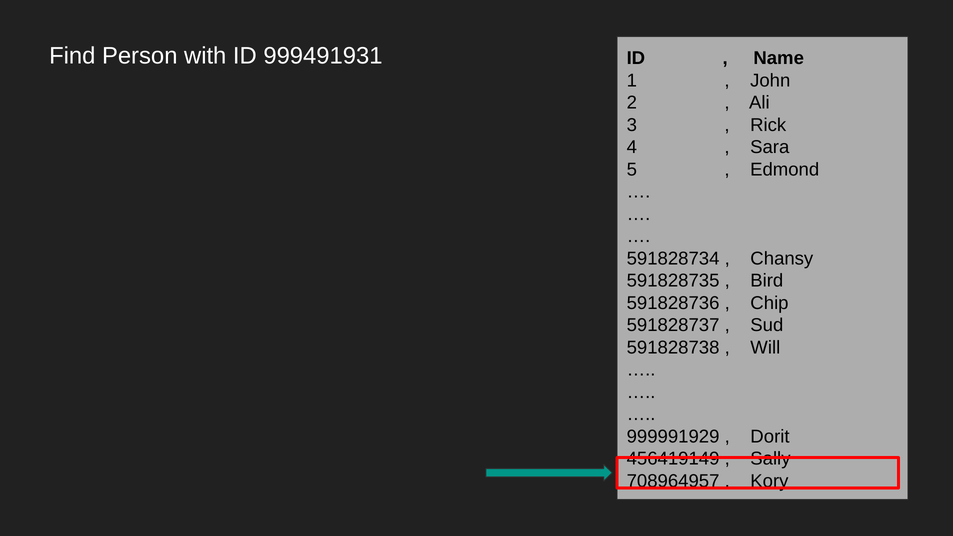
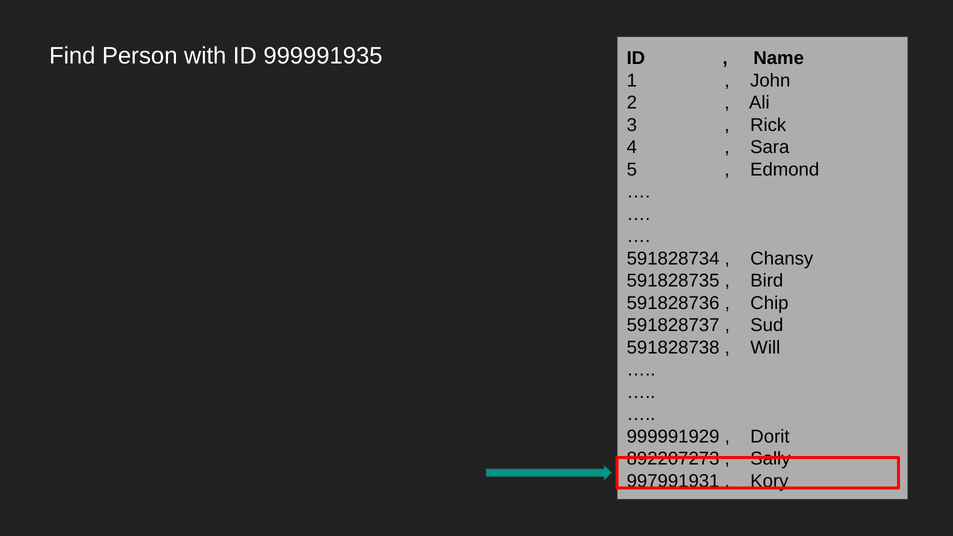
999491931: 999491931 -> 999991935 (323, 56)
456419149: 456419149 -> 892207273 (673, 459)
708964957: 708964957 -> 997991931 (673, 481)
